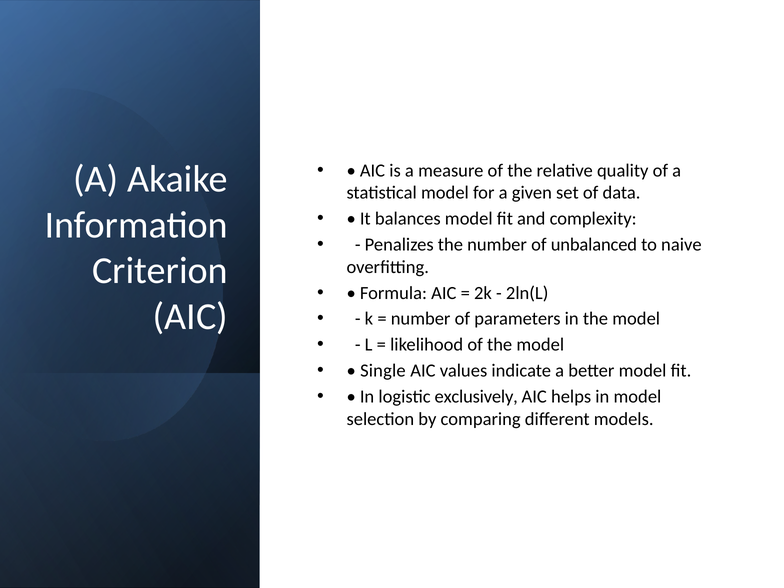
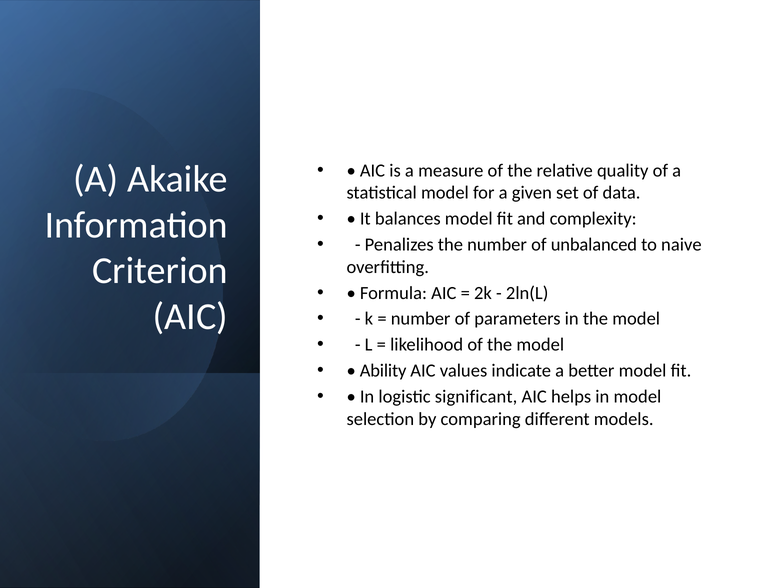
Single: Single -> Ability (383, 371)
exclusively: exclusively -> significant (476, 397)
